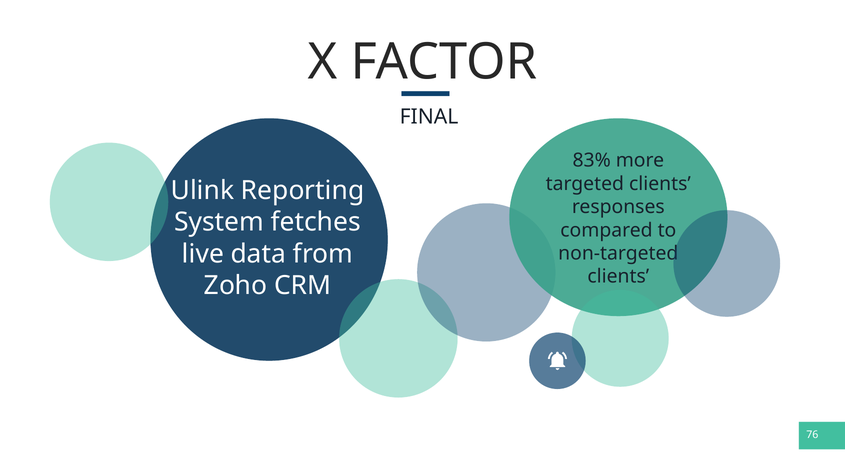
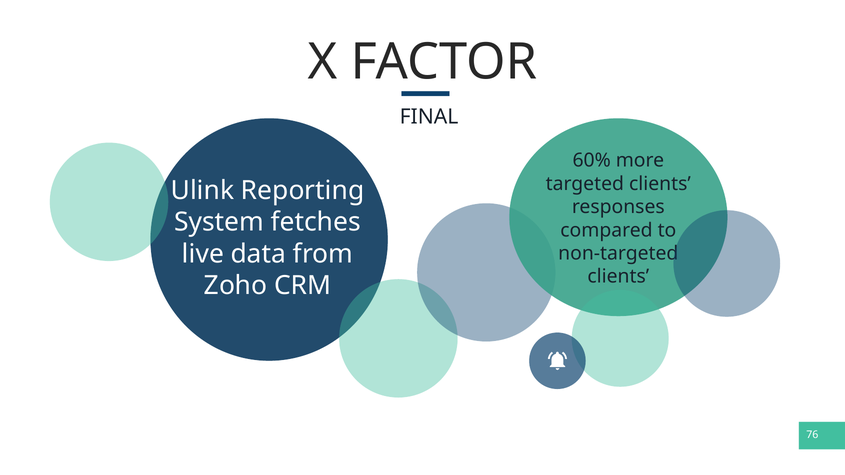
83%: 83% -> 60% (592, 161)
